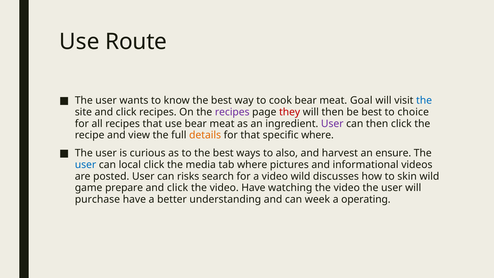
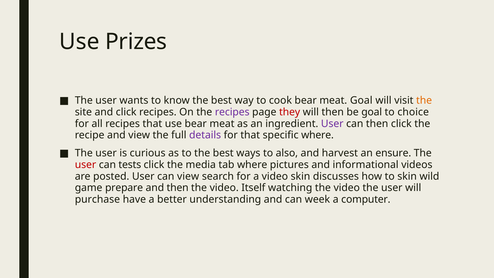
Route: Route -> Prizes (136, 42)
the colour: blue -> orange (424, 100)
be best: best -> goal (372, 112)
details colour: orange -> purple (205, 135)
user colour: blue -> red (86, 165)
local: local -> tests (130, 165)
can risks: risks -> view (188, 176)
video wild: wild -> skin (300, 176)
click: click -> then (178, 188)
video Have: Have -> Itself (253, 188)
operating: operating -> computer (366, 199)
